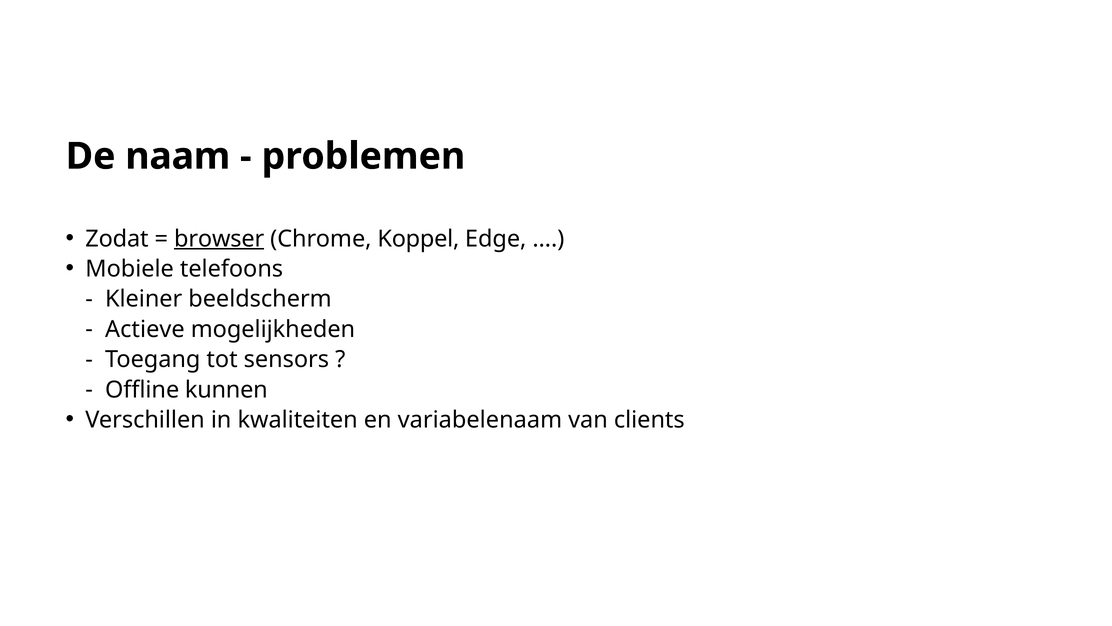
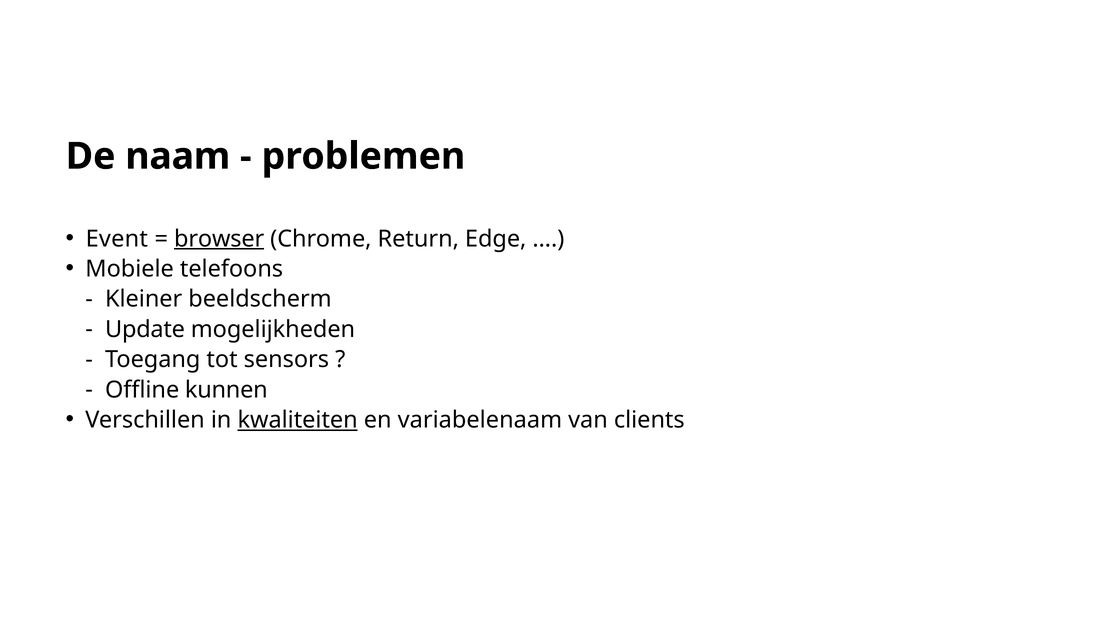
Zodat: Zodat -> Event (117, 239)
Koppel: Koppel -> Return (418, 239)
Actieve: Actieve -> Update (145, 329)
kwaliteiten underline: none -> present (298, 420)
